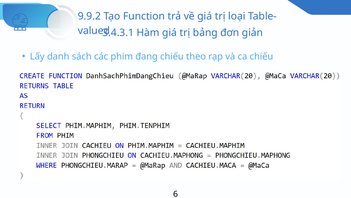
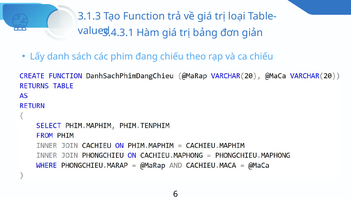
9.9.2: 9.9.2 -> 3.1.3 (89, 16)
